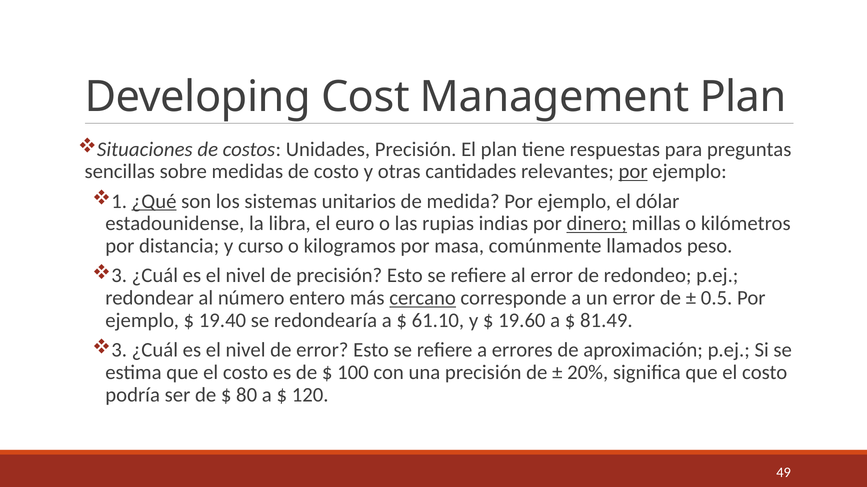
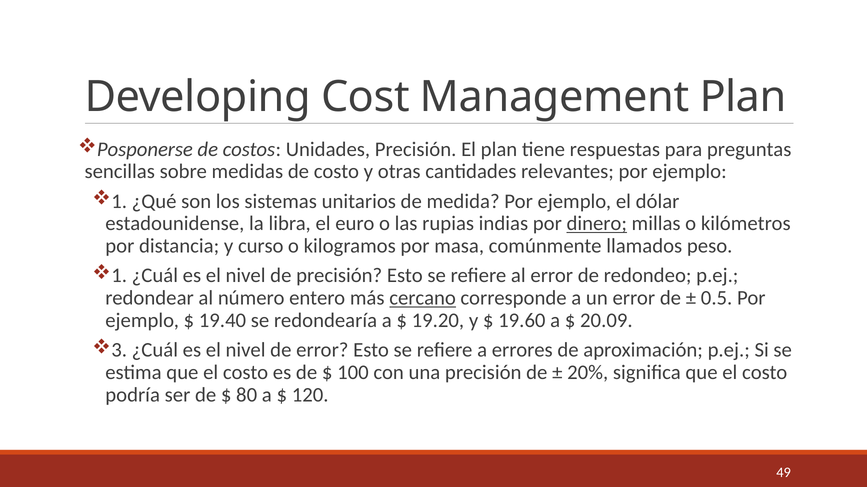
Situaciones: Situaciones -> Posponerse (145, 149)
por underline: present -> none (633, 172)
¿Qué underline: present -> none (154, 201)
3: 3 -> 1 (119, 276)
61.10: 61.10 -> 19.20 (438, 321)
81.49: 81.49 -> 20.09 (606, 321)
